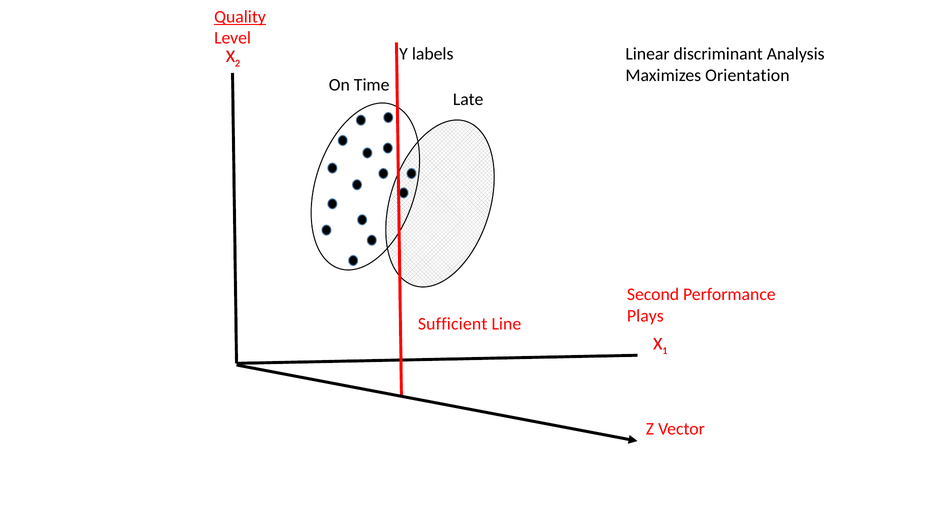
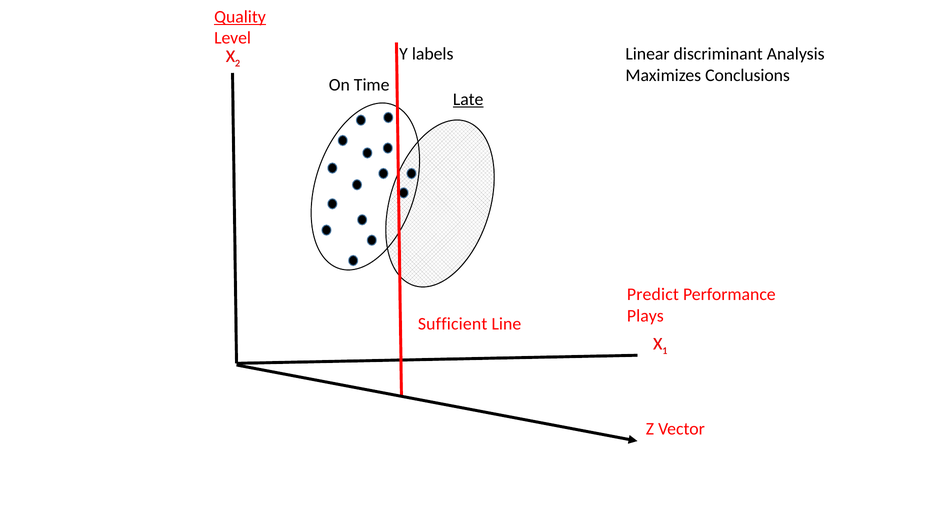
Orientation: Orientation -> Conclusions (747, 75)
Late underline: none -> present (468, 99)
Second: Second -> Predict (653, 295)
